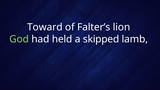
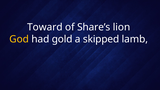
Falter’s: Falter’s -> Share’s (94, 27)
God colour: light green -> yellow (19, 39)
held: held -> gold (62, 39)
